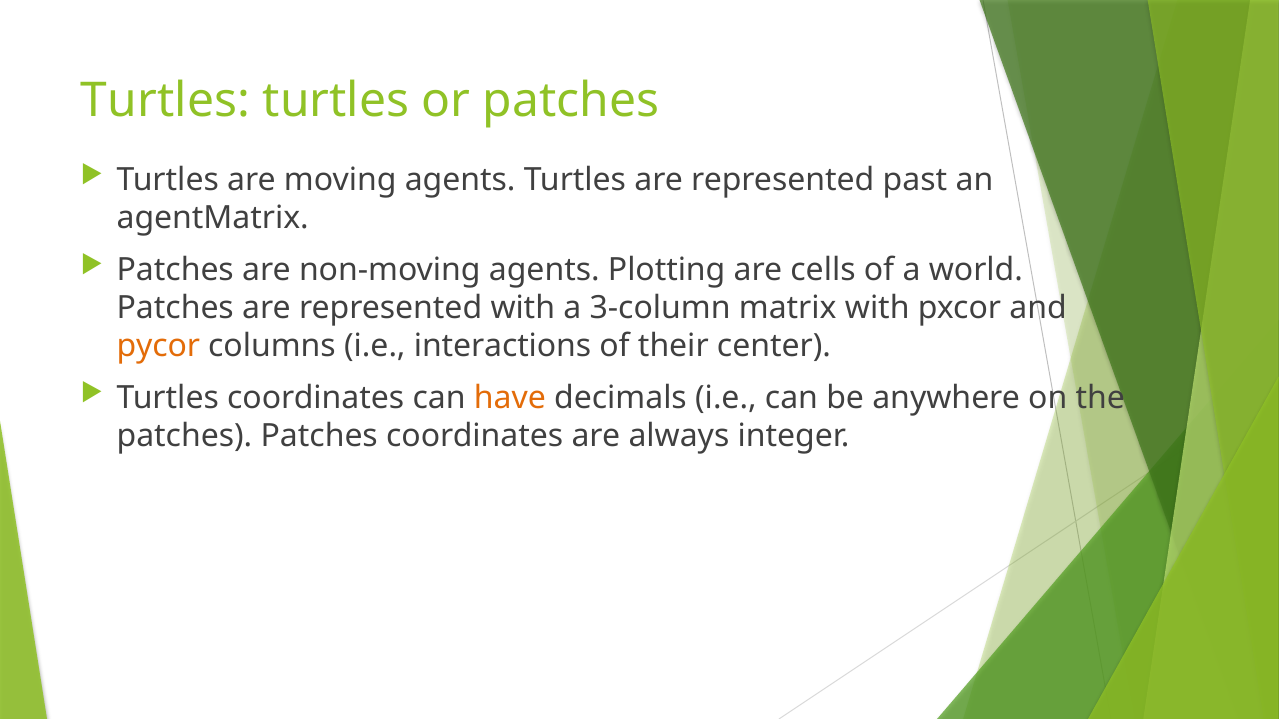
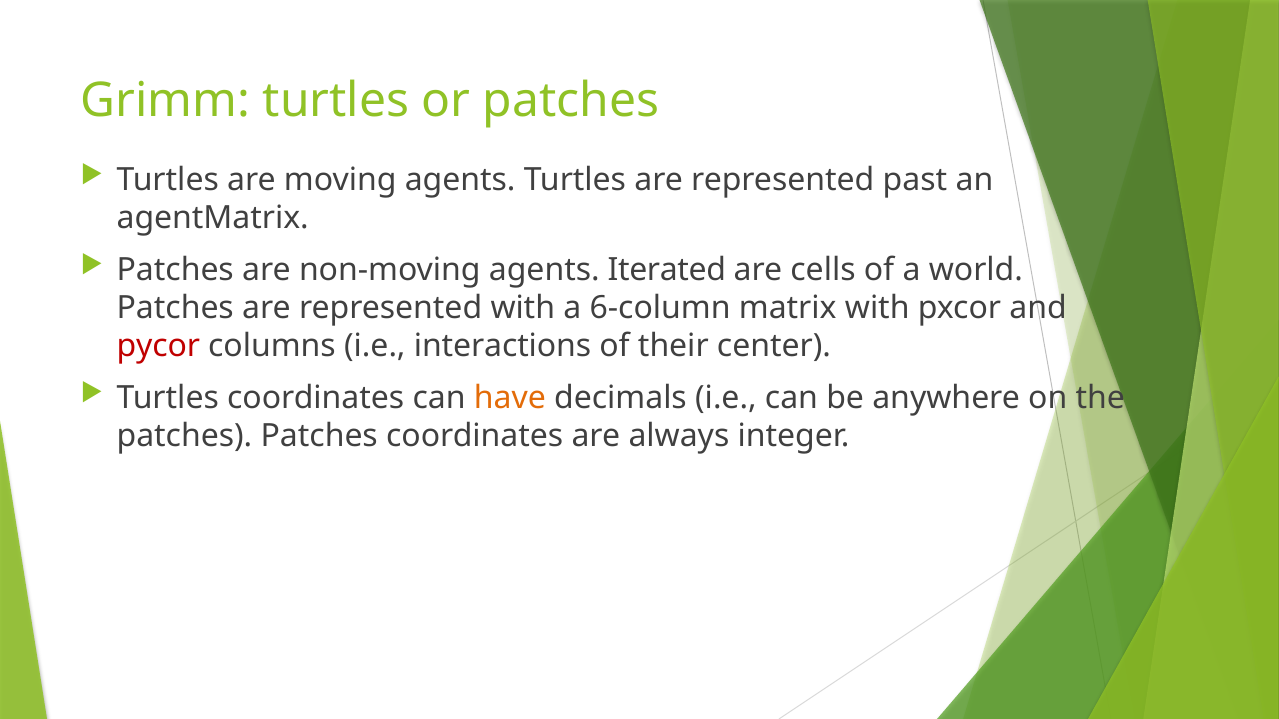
Turtles: Turtles -> Grimm (166, 101)
Plotting: Plotting -> Iterated (667, 270)
3-column: 3-column -> 6-column (660, 308)
pycor colour: orange -> red (158, 347)
